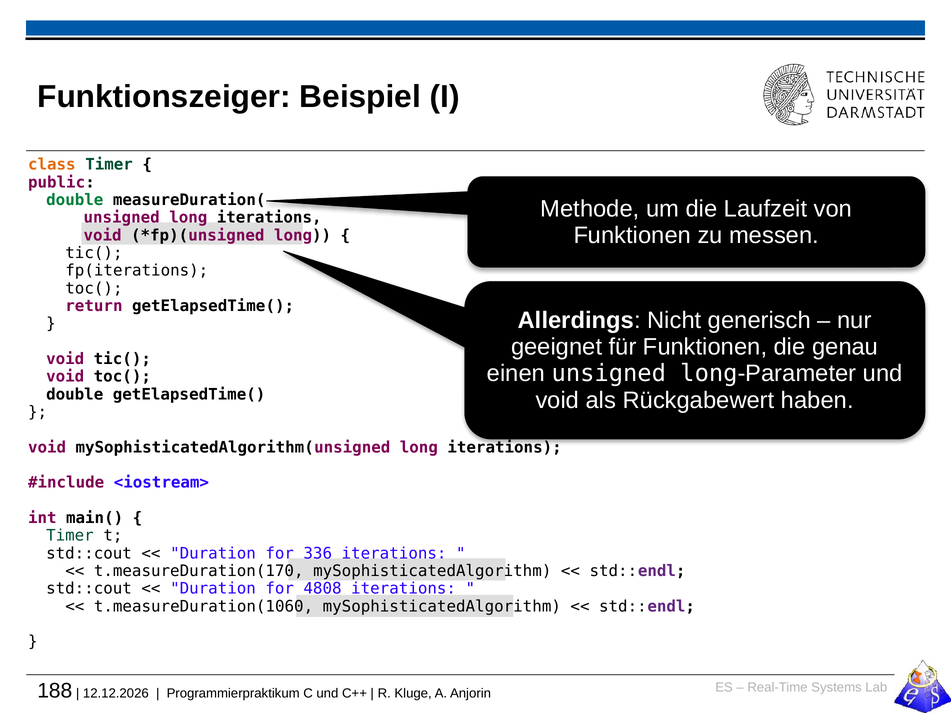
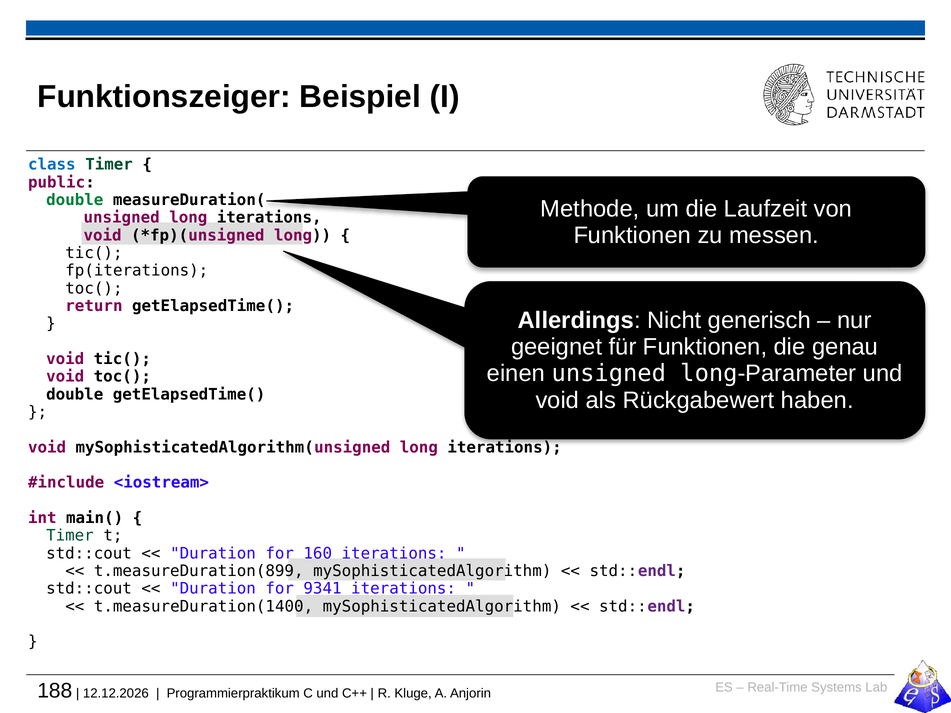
class colour: orange -> blue (52, 165)
336: 336 -> 160 (318, 554)
t.measureDuration(170: t.measureDuration(170 -> t.measureDuration(899 (199, 571)
4808: 4808 -> 9341 (323, 589)
t.measureDuration(1060: t.measureDuration(1060 -> t.measureDuration(1400 (204, 607)
